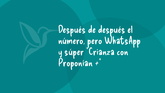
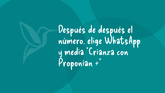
pero: pero -> elige (95, 41)
súper: súper -> media (74, 52)
